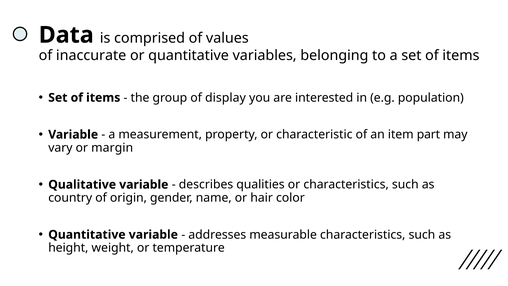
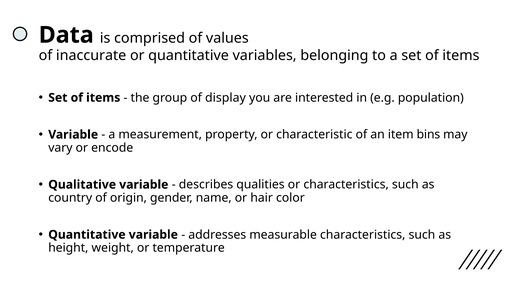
part: part -> bins (428, 134)
margin: margin -> encode (112, 148)
